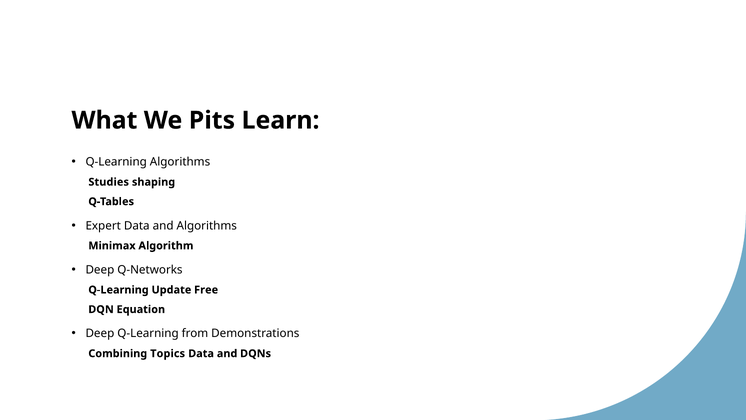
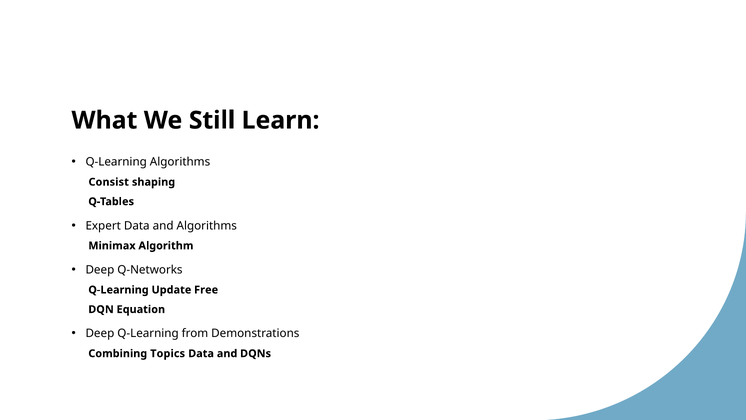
Pits: Pits -> Still (212, 120)
Studies: Studies -> Consist (109, 182)
